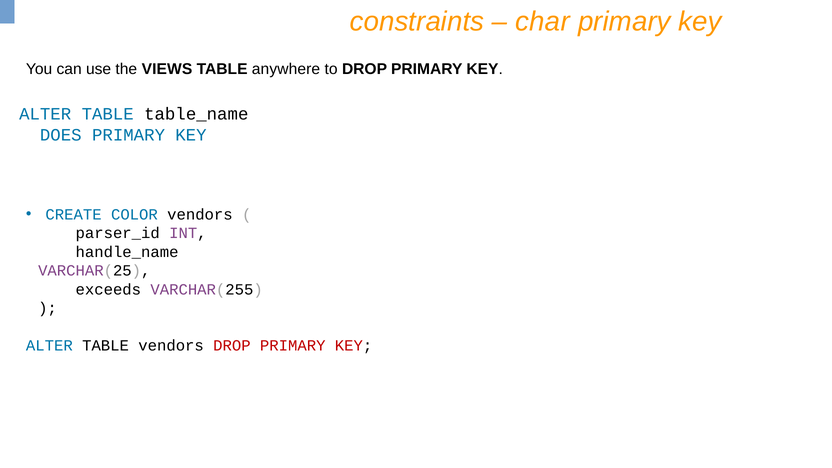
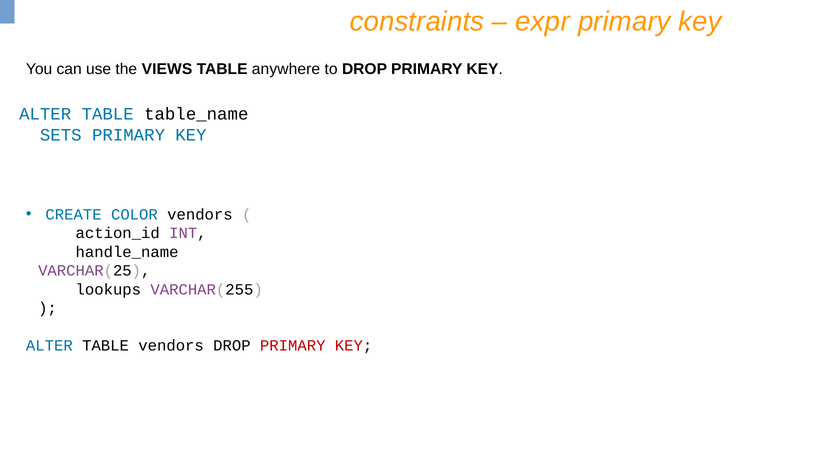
char: char -> expr (542, 22)
DOES: DOES -> SETS (61, 135)
parser_id: parser_id -> action_id (118, 233)
exceeds: exceeds -> lookups (108, 289)
DROP colour: red -> black (232, 346)
